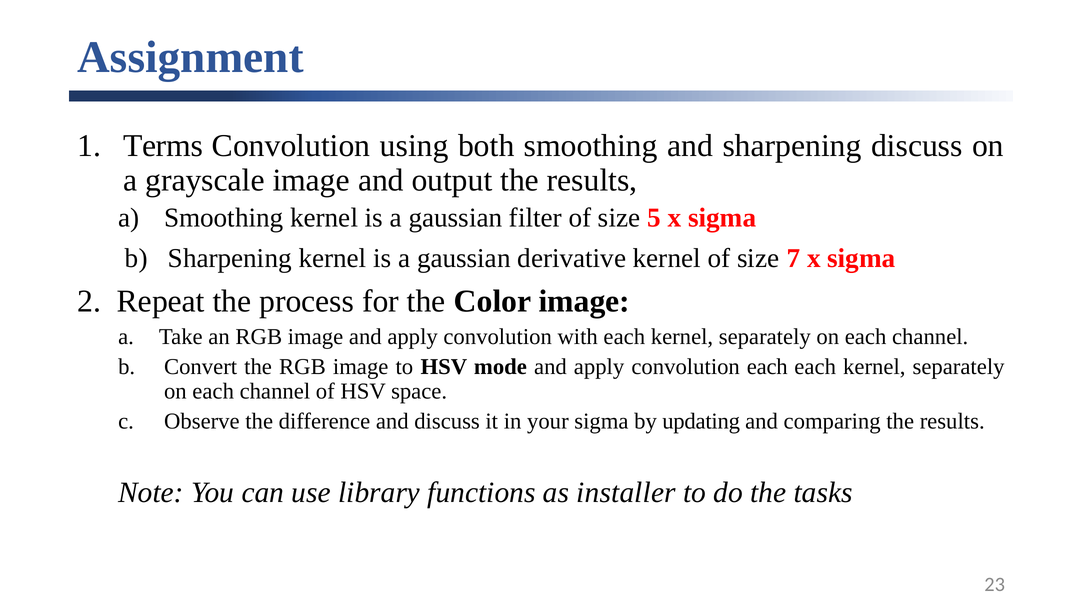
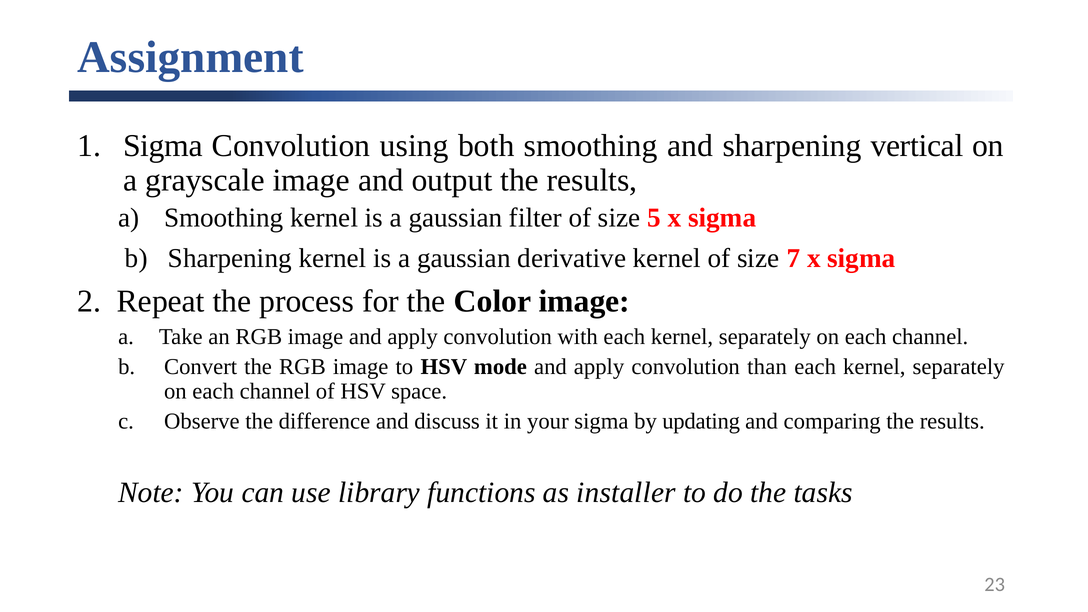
Terms: Terms -> Sigma (163, 146)
sharpening discuss: discuss -> vertical (917, 146)
convolution each: each -> than (767, 367)
